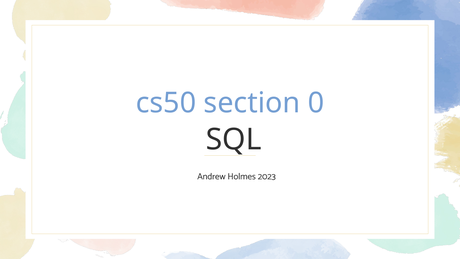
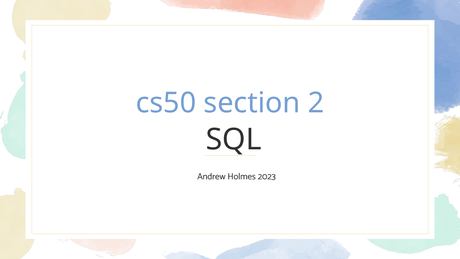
0: 0 -> 2 (316, 103)
